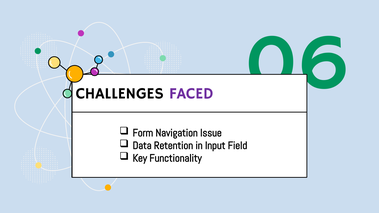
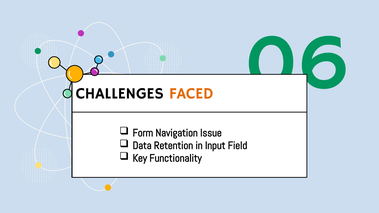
FACED colour: purple -> orange (191, 93)
